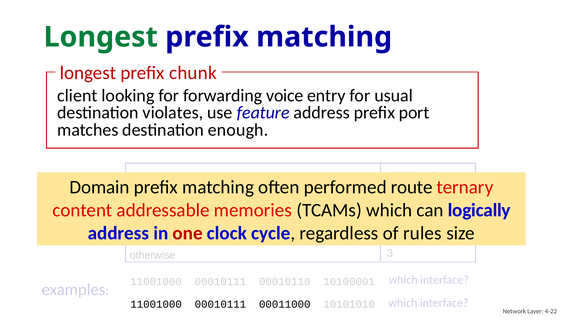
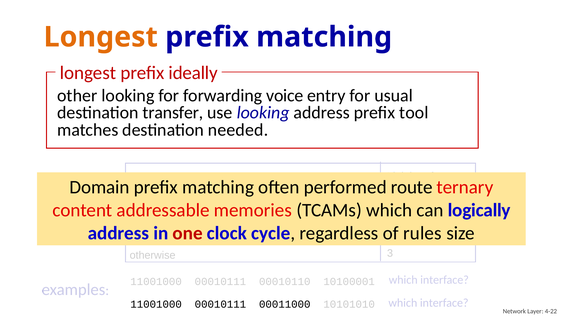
Longest colour: green -> orange (101, 37)
chunk: chunk -> ideally (193, 73)
client: client -> other (77, 95)
violates: violates -> transfer (173, 113)
use feature: feature -> looking (263, 113)
port: port -> tool (414, 113)
enough: enough -> needed (238, 130)
